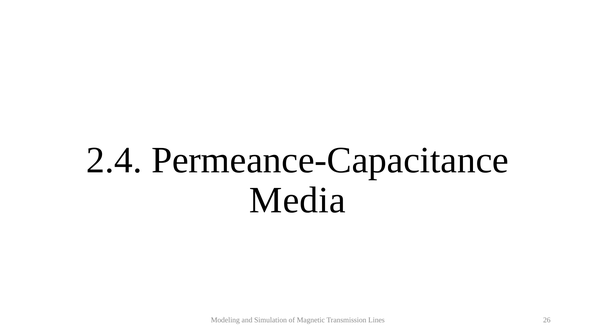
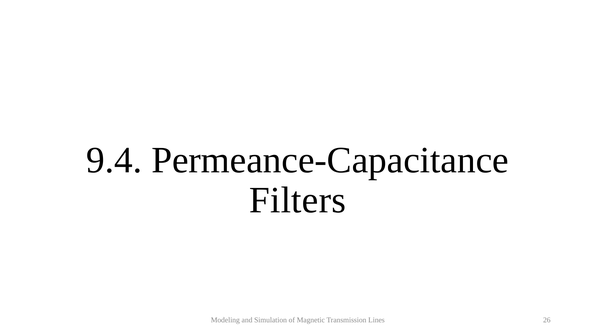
2.4: 2.4 -> 9.4 (114, 160)
Media: Media -> Filters (297, 200)
